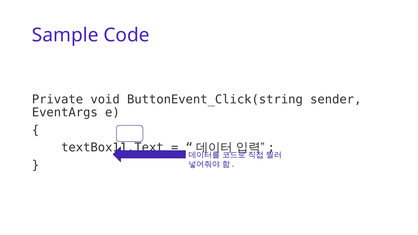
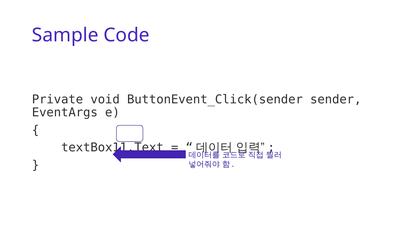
ButtonEvent_Click(string: ButtonEvent_Click(string -> ButtonEvent_Click(sender (215, 99)
